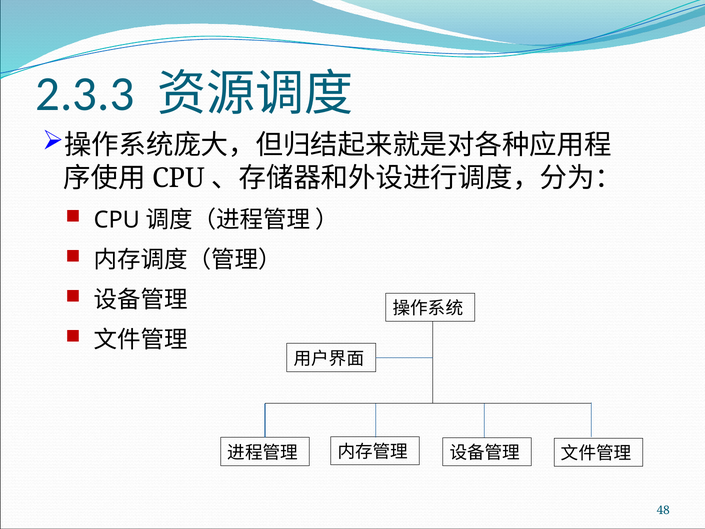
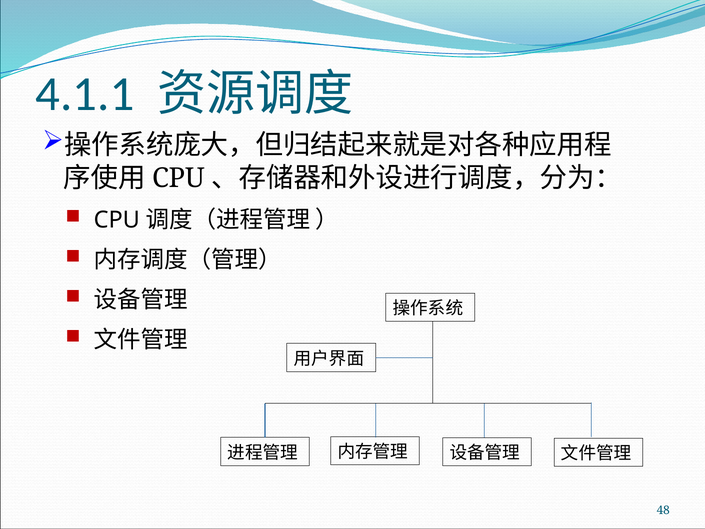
2.3.3: 2.3.3 -> 4.1.1 (85, 94)
